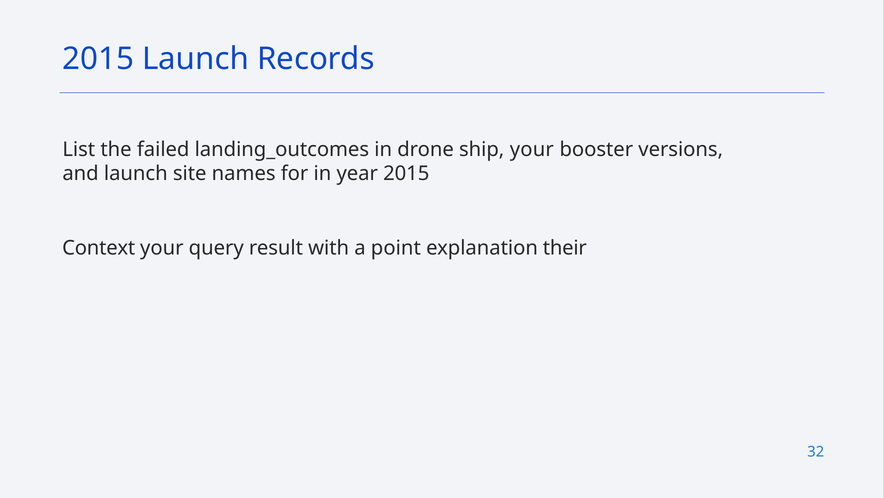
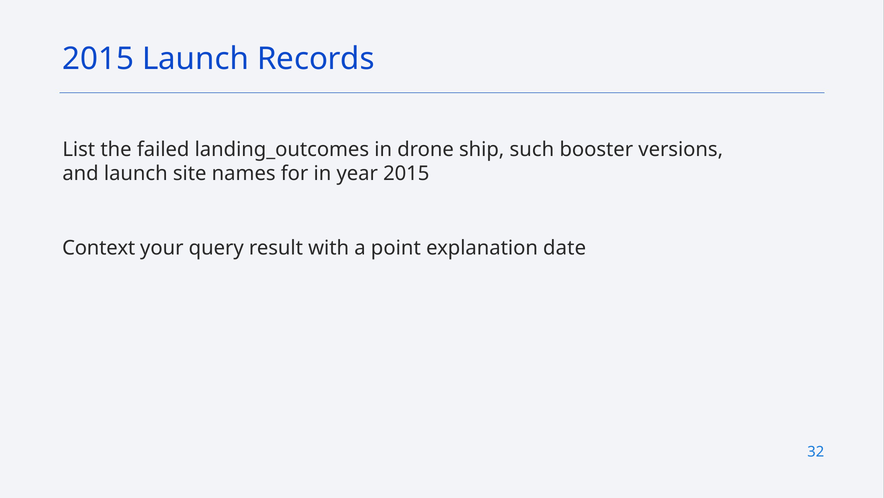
ship your: your -> such (532, 149)
their: their -> date (565, 248)
